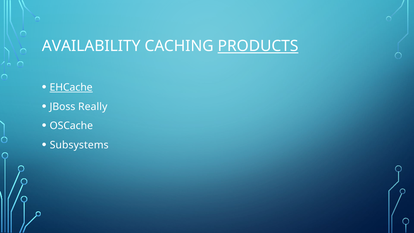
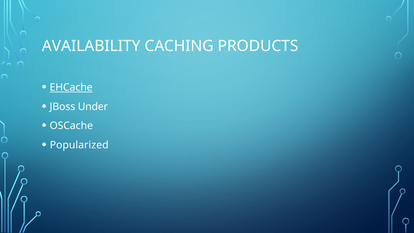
PRODUCTS underline: present -> none (258, 46)
Really: Really -> Under (93, 107)
Subsystems: Subsystems -> Popularized (79, 145)
